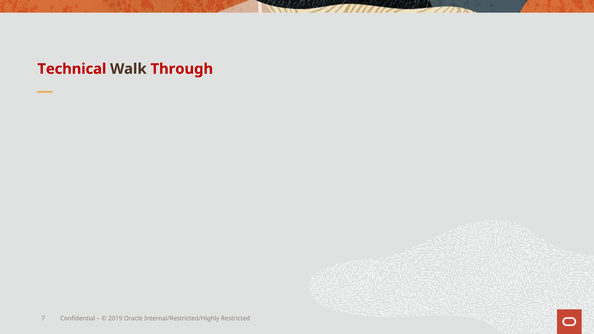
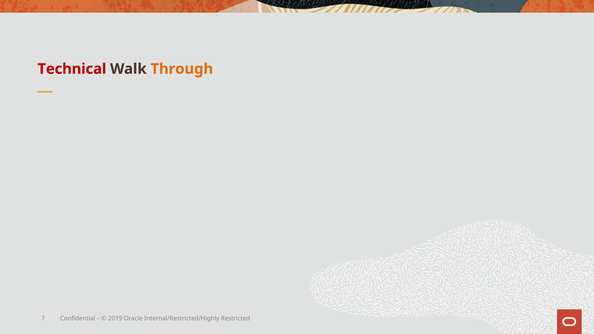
Through colour: red -> orange (182, 69)
